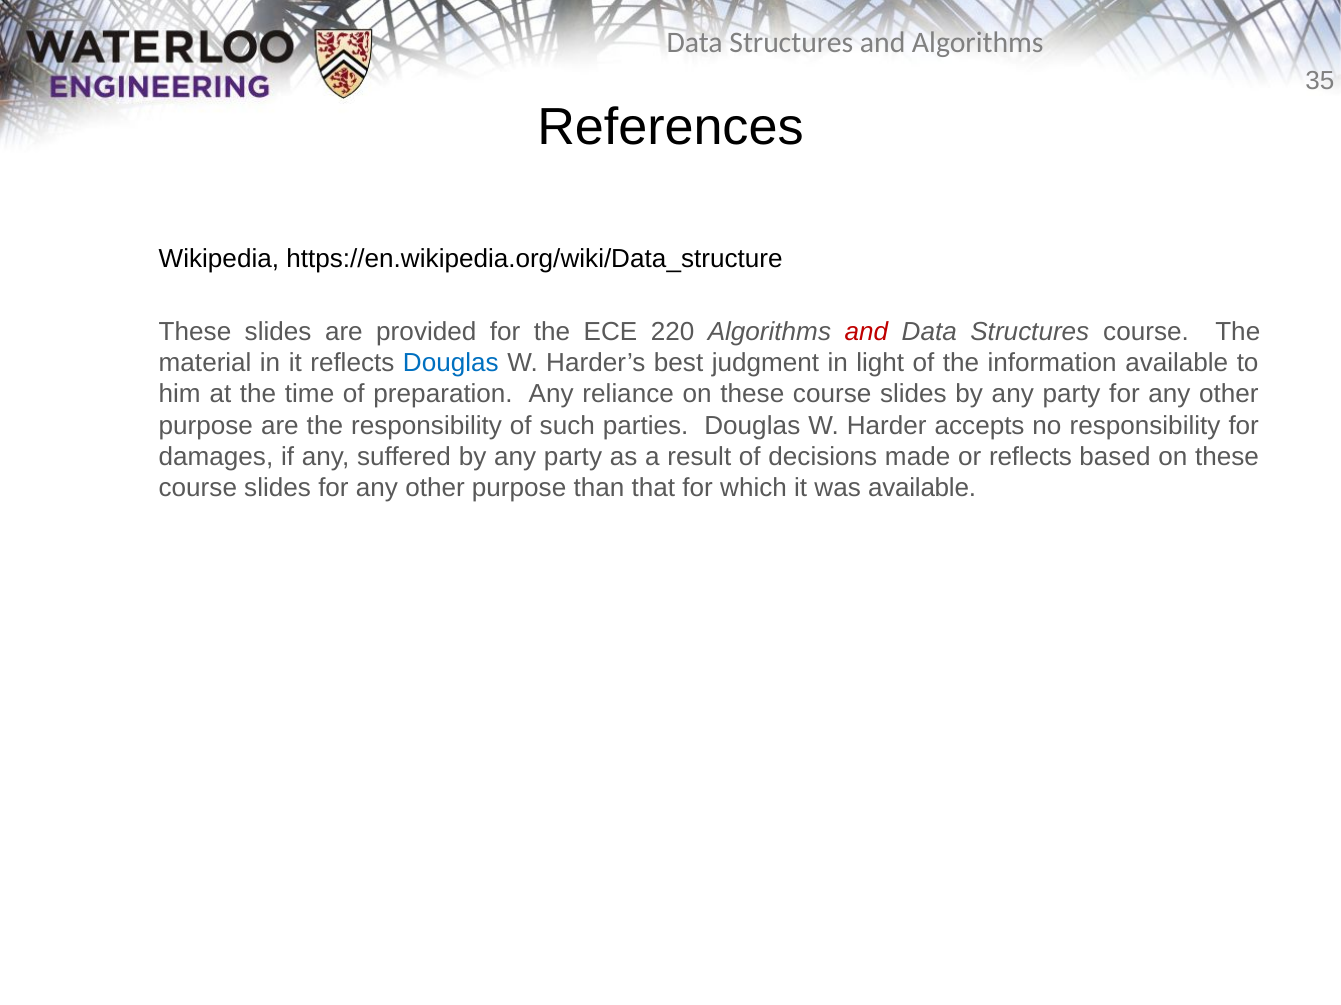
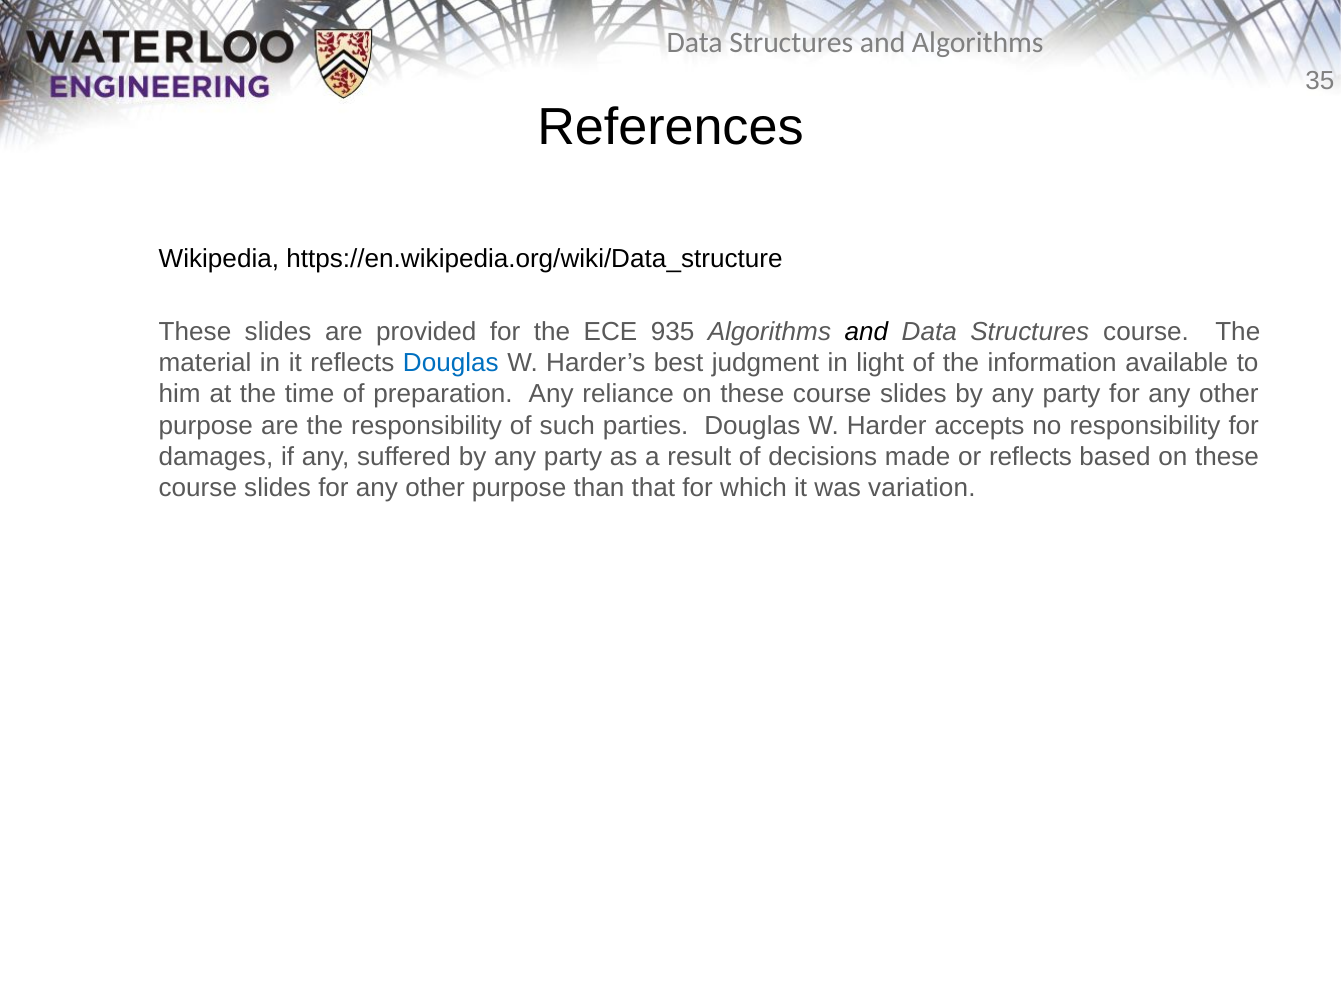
220: 220 -> 935 (673, 332)
and colour: red -> black (866, 332)
was available: available -> variation (922, 488)
